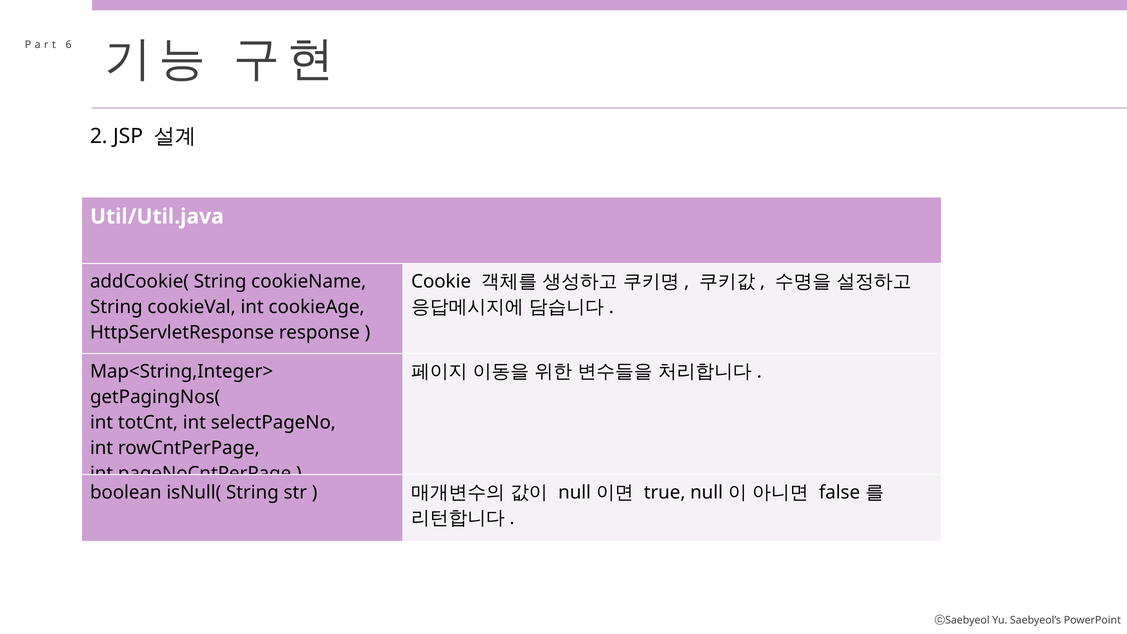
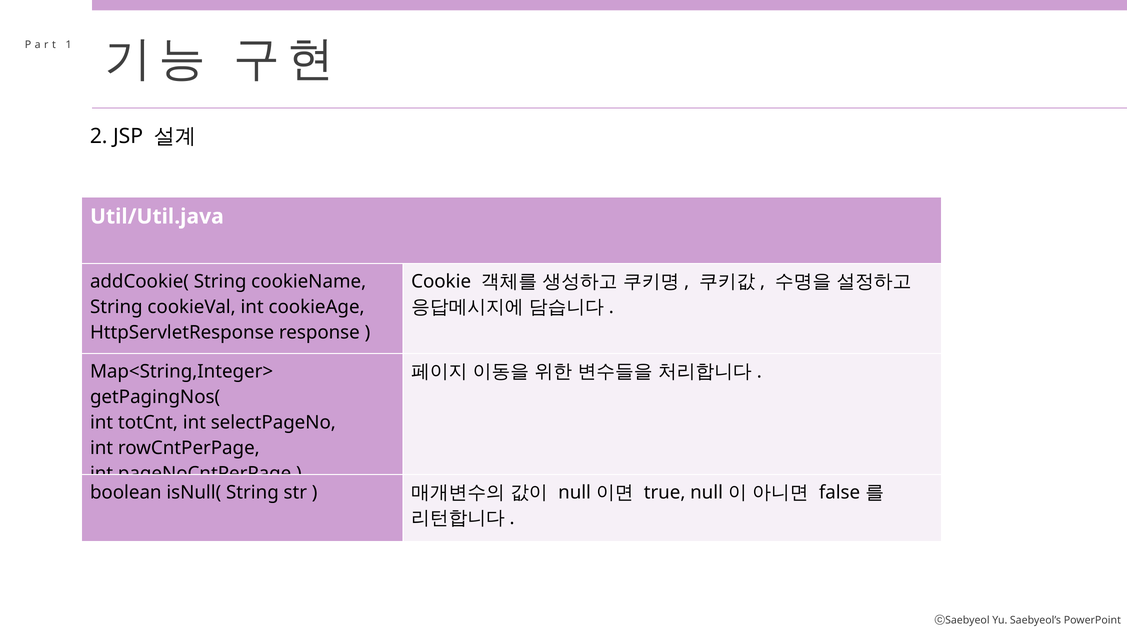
6: 6 -> 1 (69, 45)
